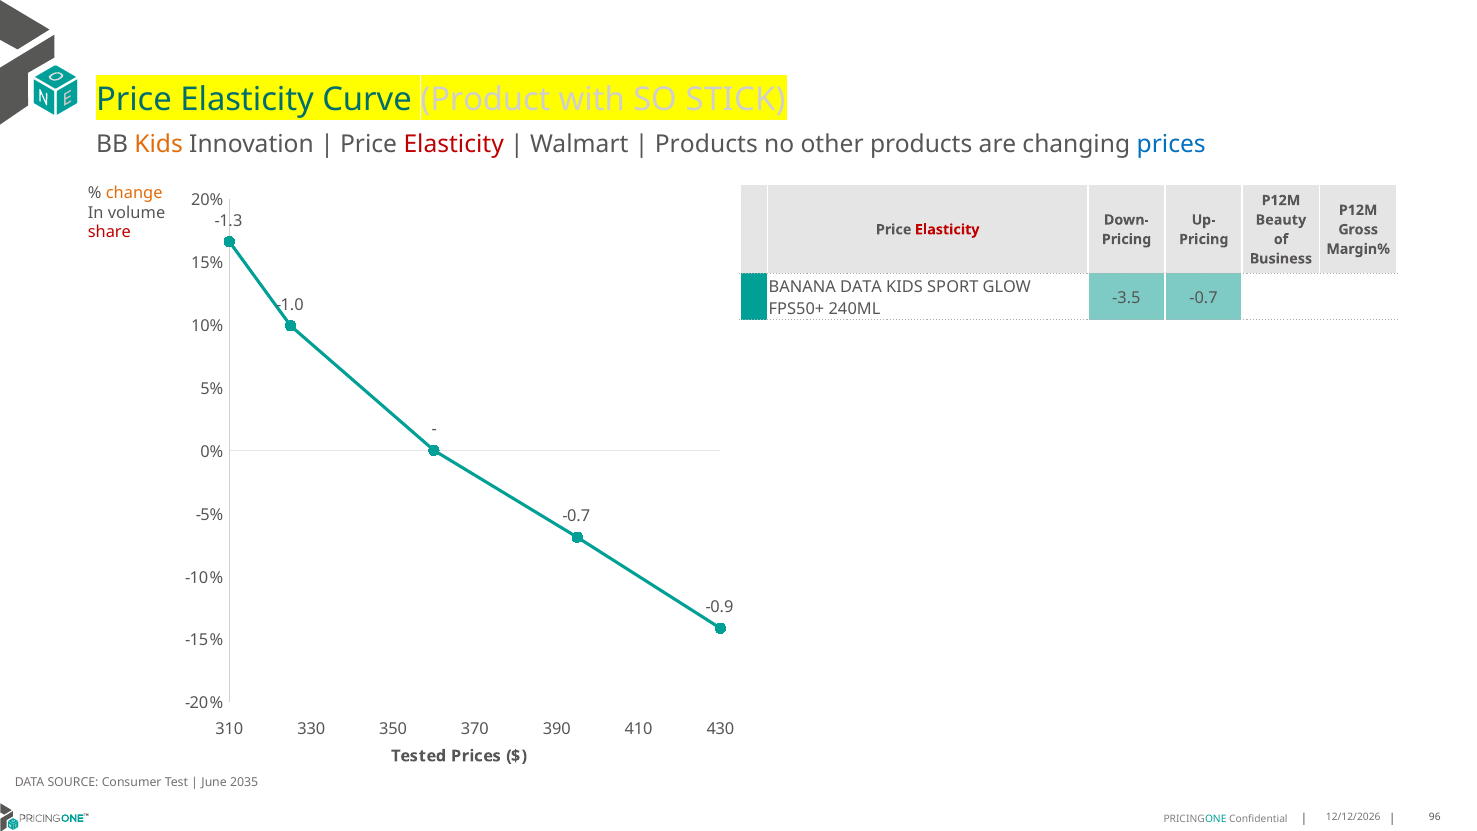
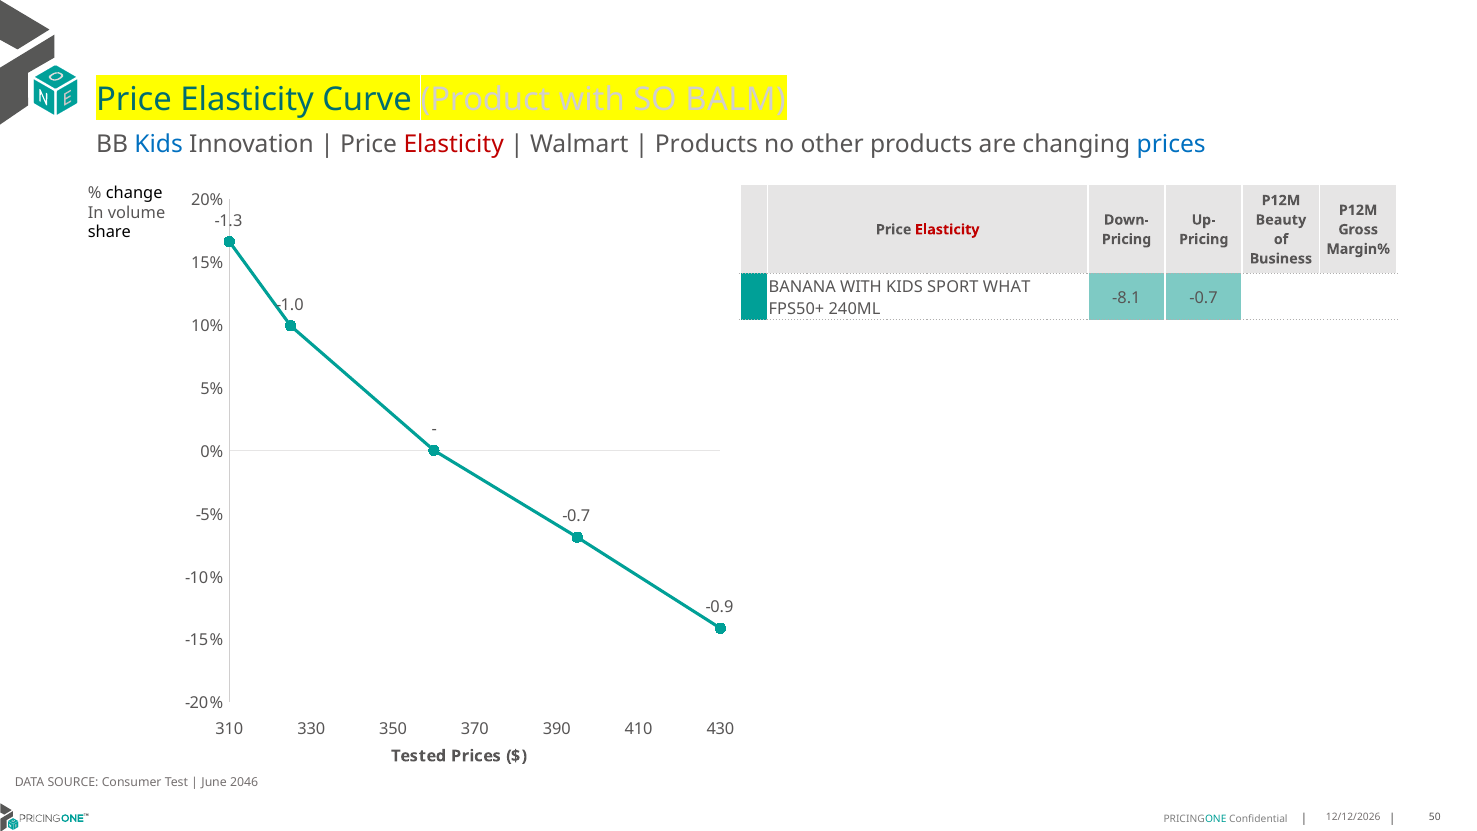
STICK: STICK -> BALM (736, 99)
Kids colour: orange -> blue (159, 144)
change colour: orange -> black (134, 193)
share colour: red -> black (109, 232)
BANANA DATA: DATA -> WITH (861, 287)
GLOW: GLOW -> WHAT (1007, 287)
-3.5: -3.5 -> -8.1 (1126, 298)
2035: 2035 -> 2046 (244, 783)
96: 96 -> 50 (1435, 817)
